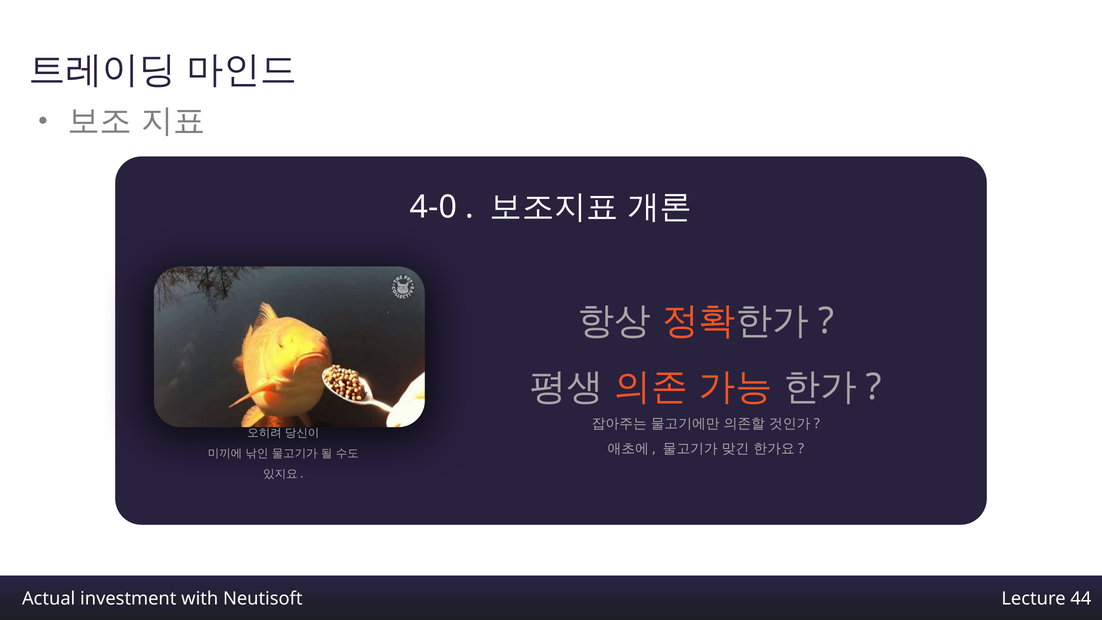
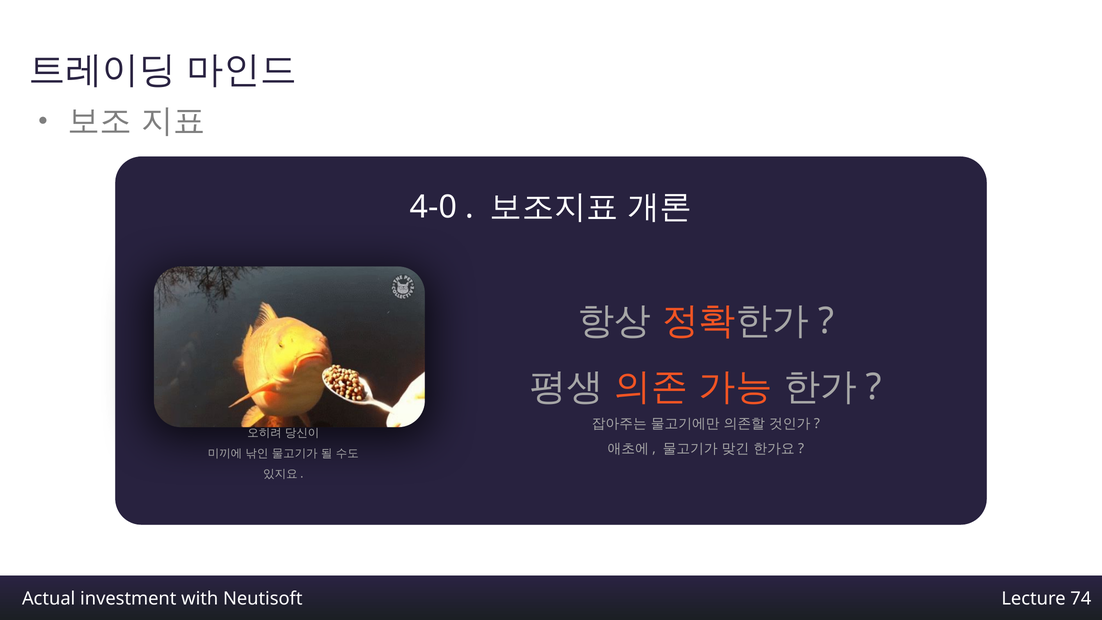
44: 44 -> 74 (1081, 599)
